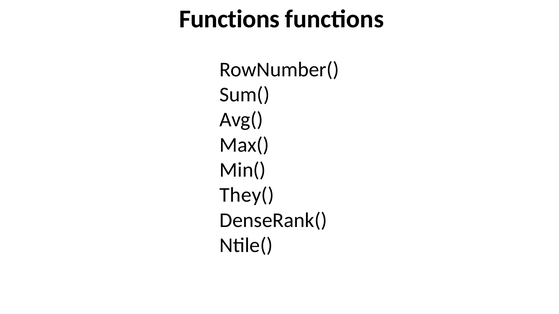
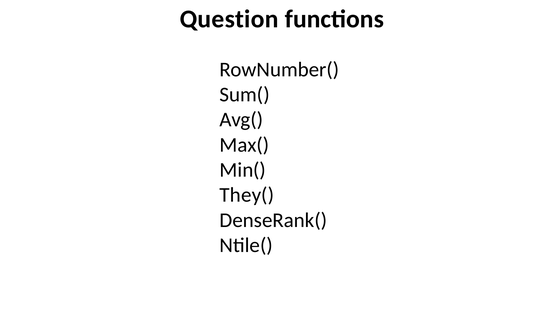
Functions: Functions -> Question (229, 19)
